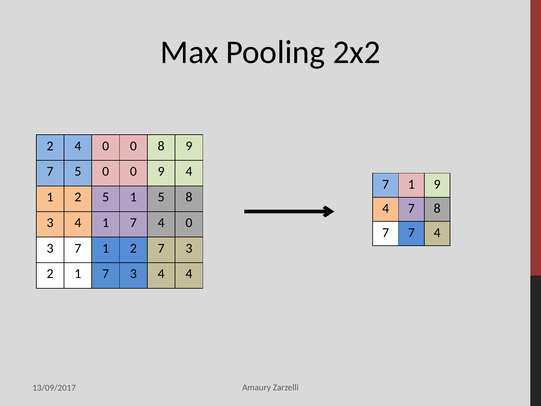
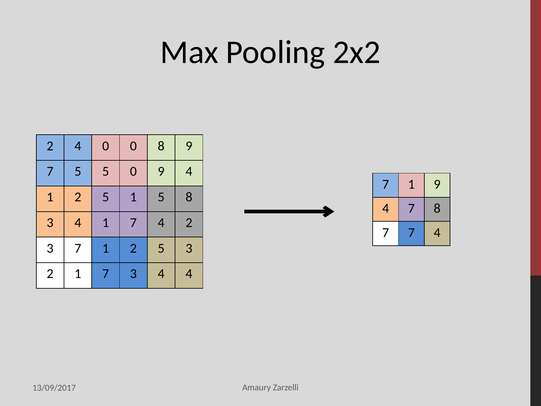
5 0: 0 -> 5 (106, 171)
7 4 0: 0 -> 2 (189, 223)
7 1 2 7: 7 -> 5 (161, 248)
